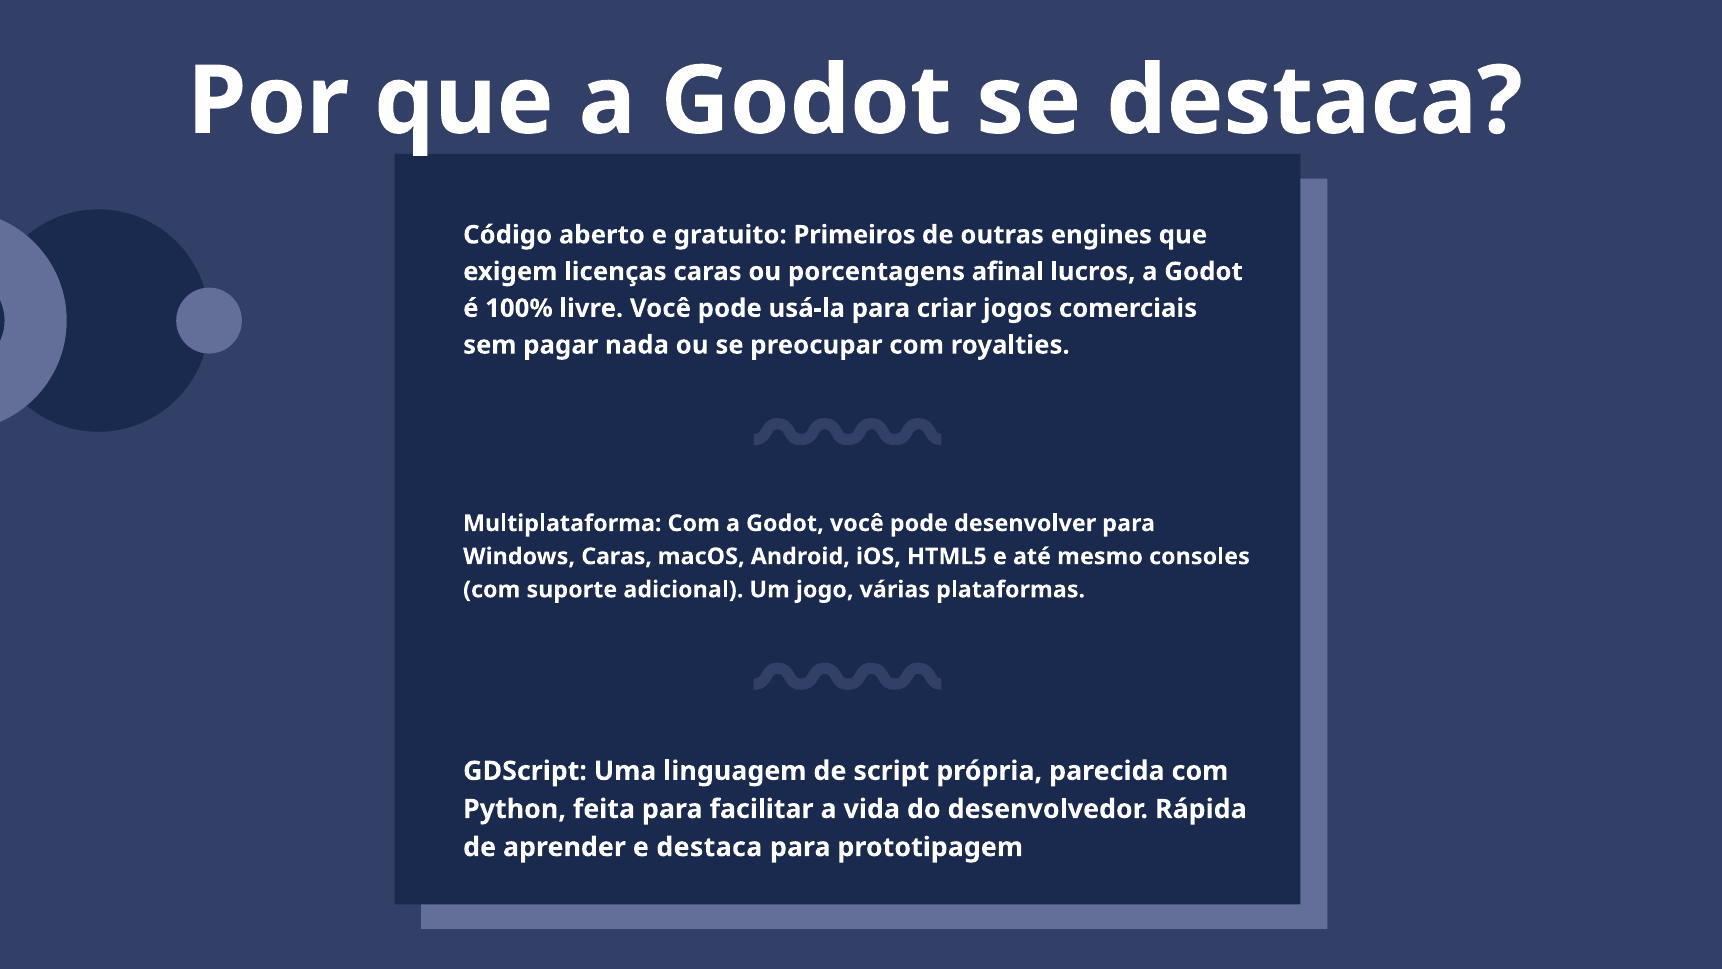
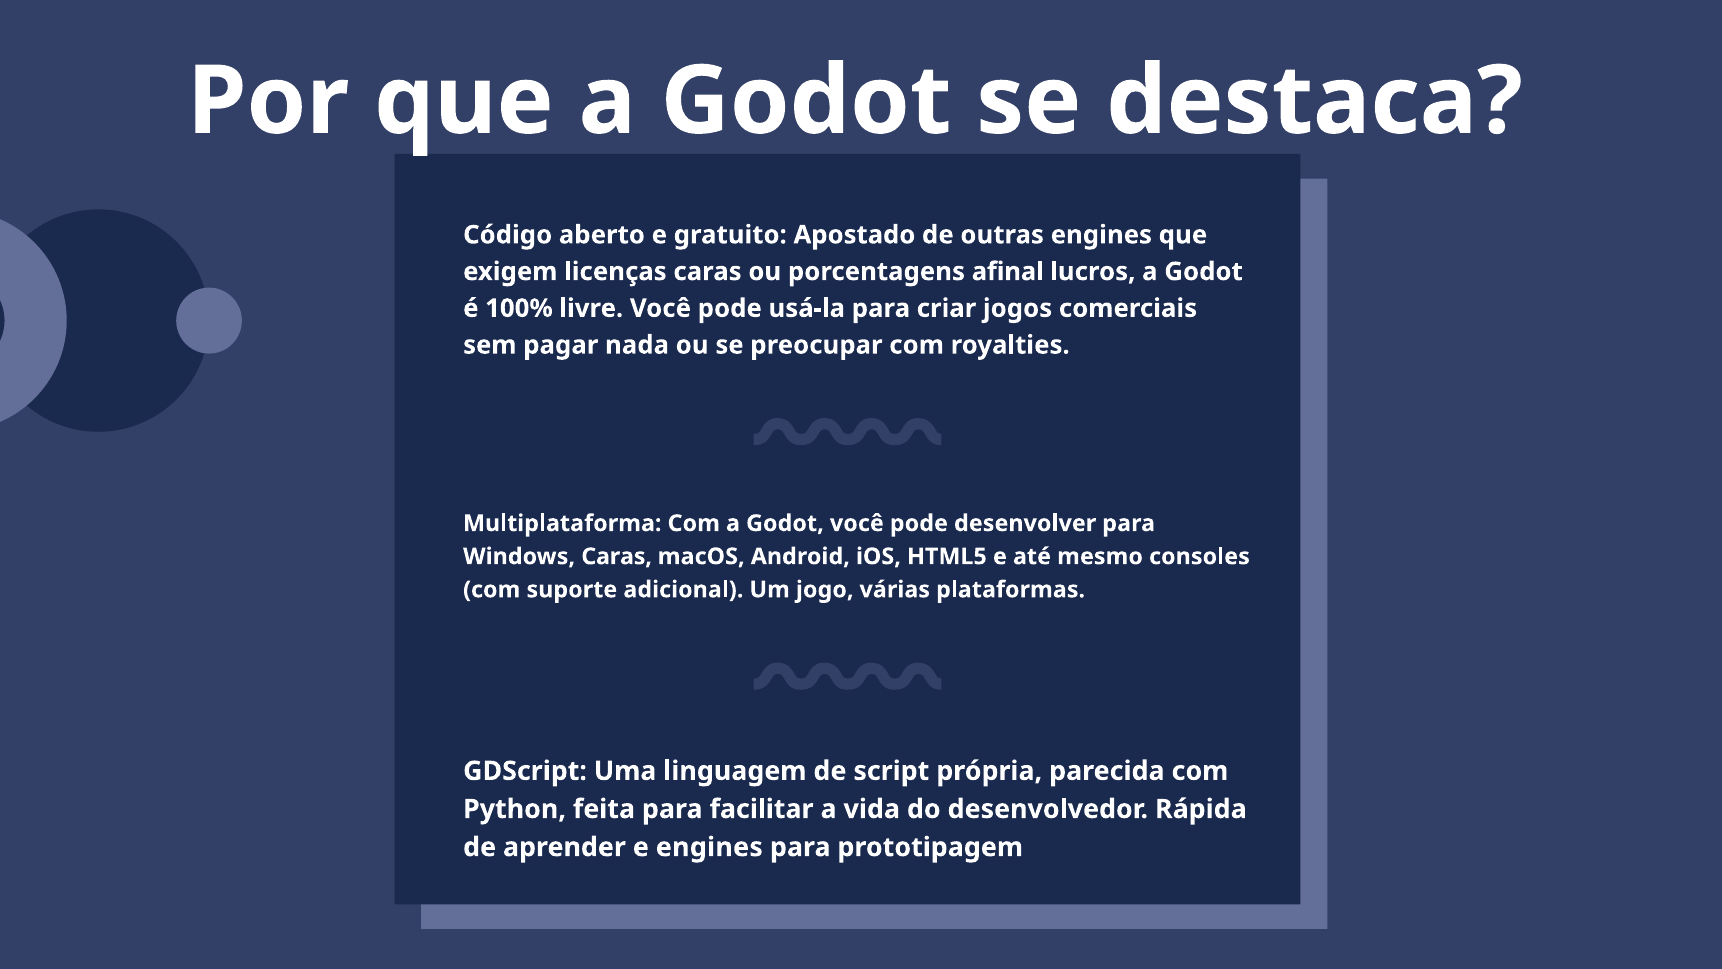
Primeiros: Primeiros -> Apostado (854, 235)
e destaca: destaca -> engines (709, 847)
